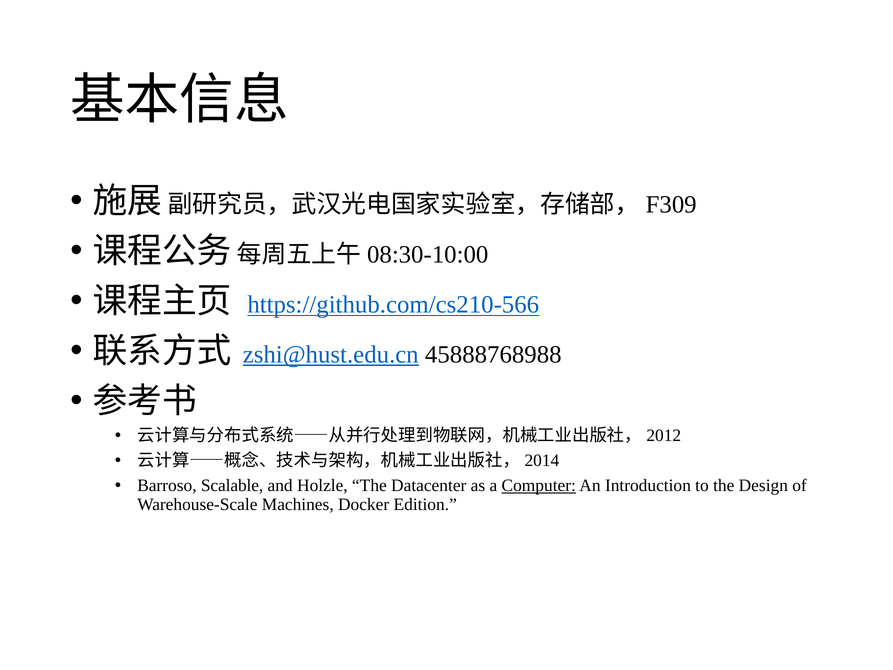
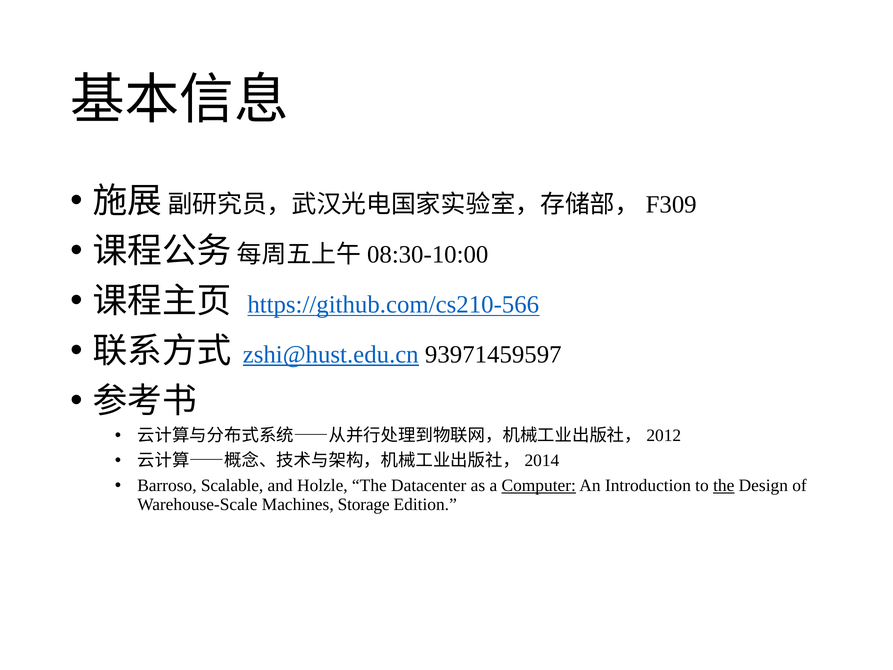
45888768988: 45888768988 -> 93971459597 (493, 354)
the underline: none -> present (724, 485)
Docker: Docker -> Storage (364, 504)
